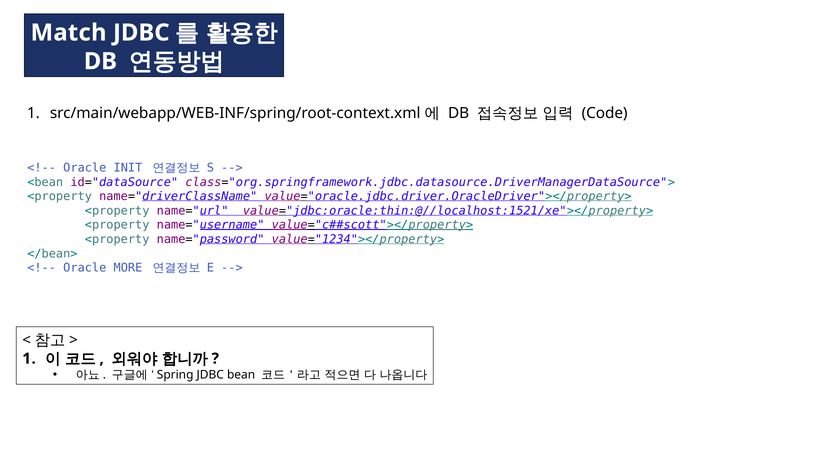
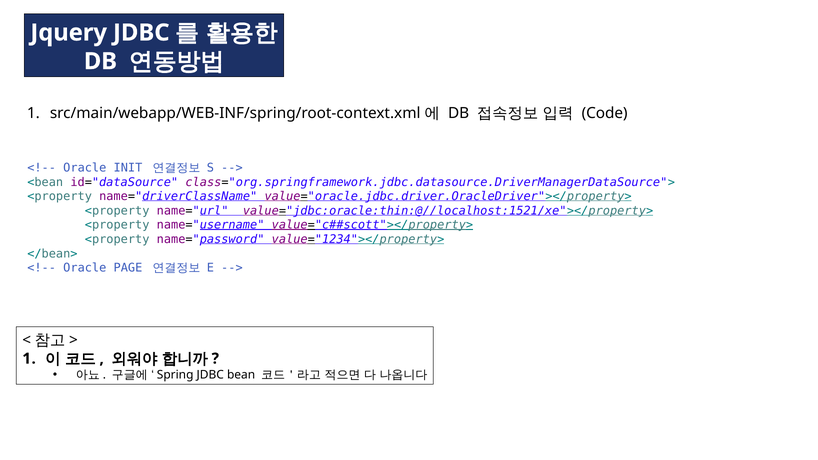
Match: Match -> Jquery (69, 33)
MORE: MORE -> PAGE (128, 268)
